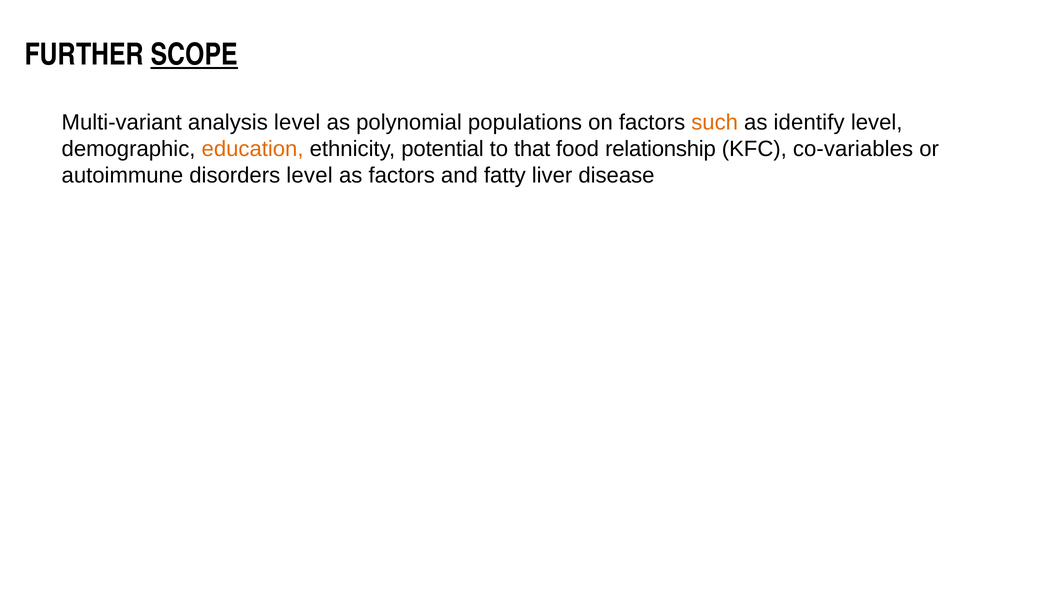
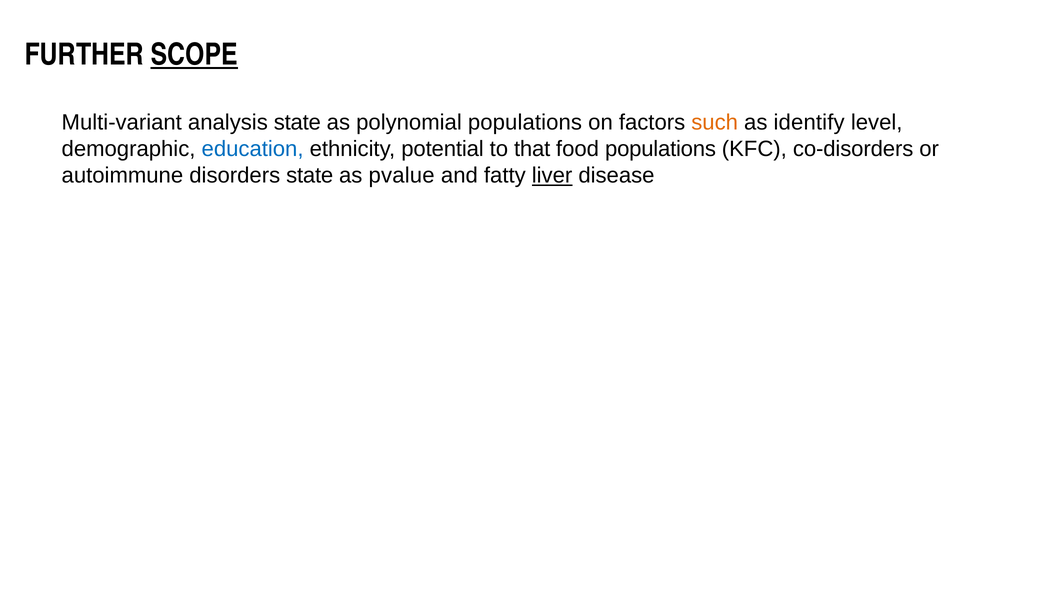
analysis level: level -> state (297, 122)
education colour: orange -> blue (253, 149)
food relationship: relationship -> populations (661, 149)
co-variables: co-variables -> co-disorders (853, 149)
disorders level: level -> state (310, 175)
as factors: factors -> pvalue (402, 175)
liver underline: none -> present (552, 175)
